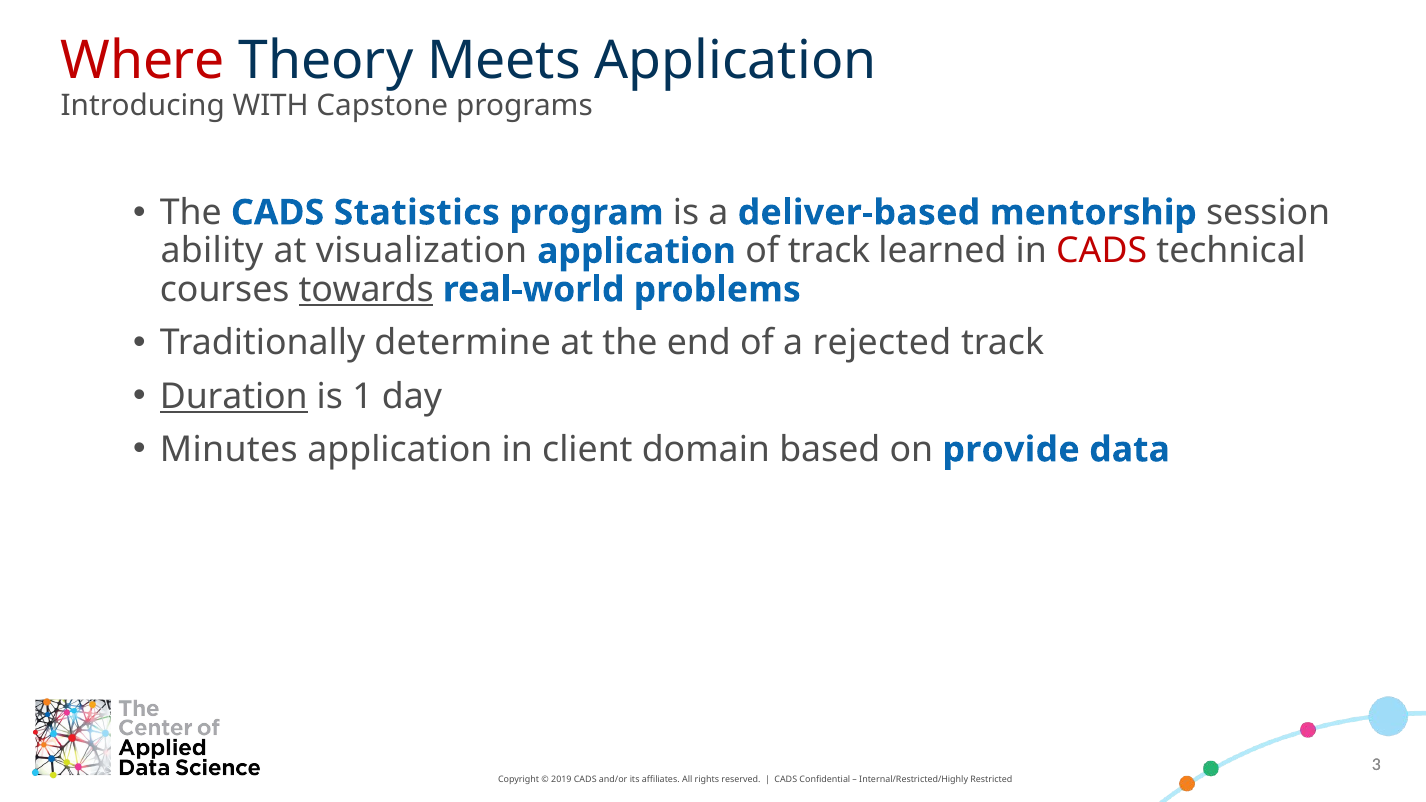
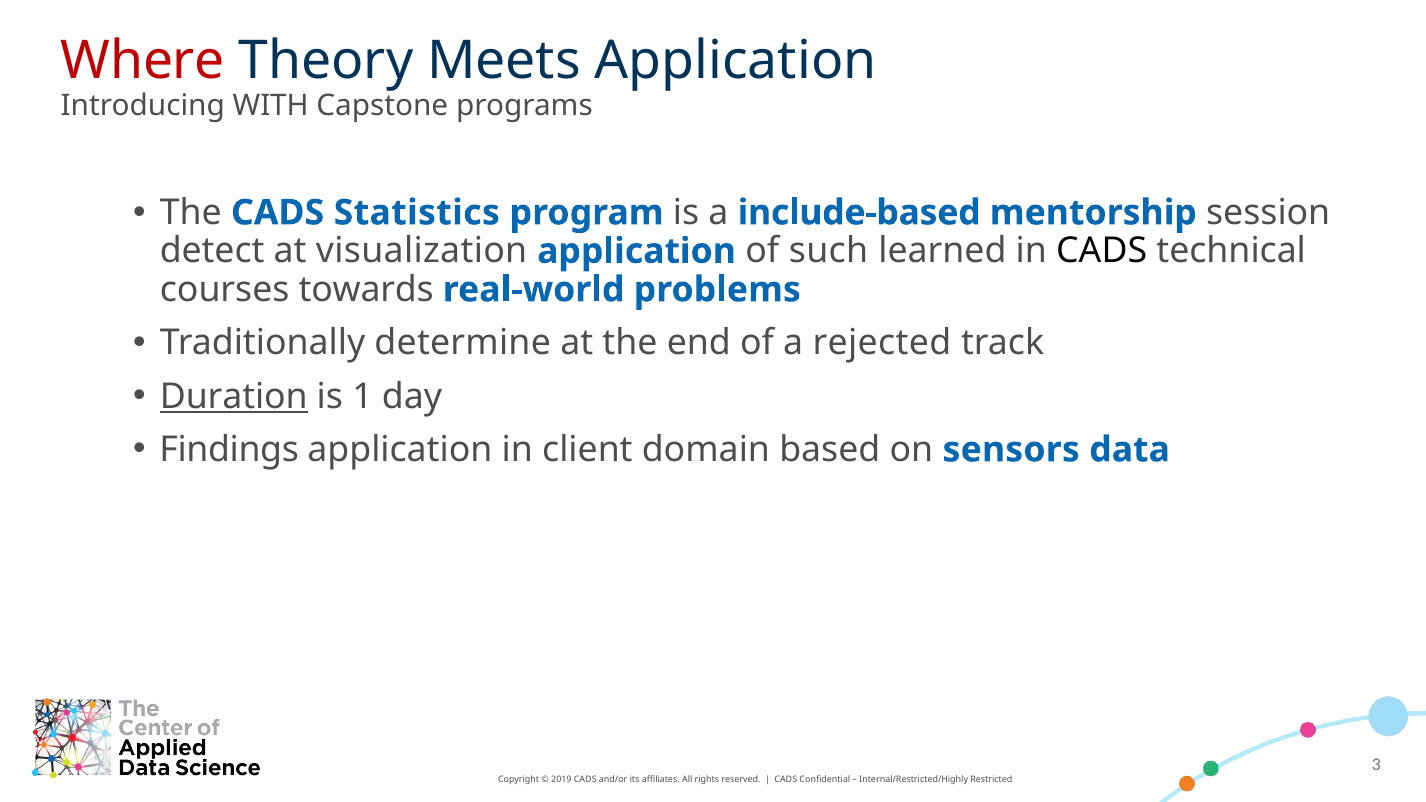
deliver-based: deliver-based -> include-based (859, 213)
ability: ability -> detect (212, 251)
of track: track -> such (829, 251)
CADS colour: red -> black (1102, 251)
towards underline: present -> none (366, 290)
Minutes: Minutes -> Findings (229, 450)
provide: provide -> sensors (1011, 450)
